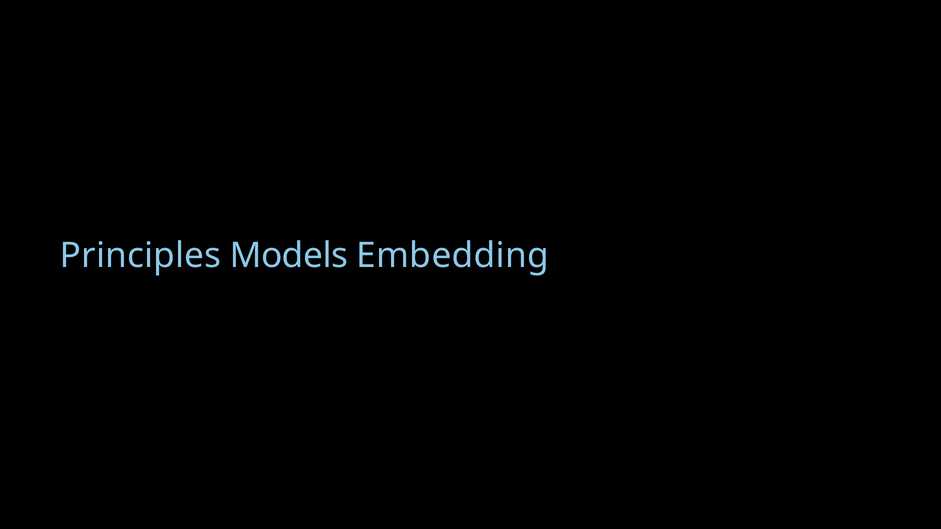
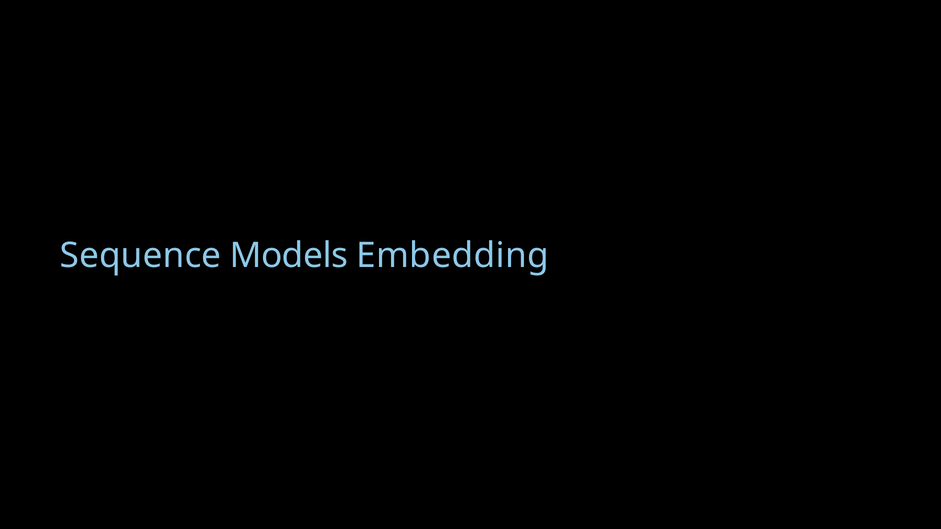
Principles: Principles -> Sequence (141, 256)
